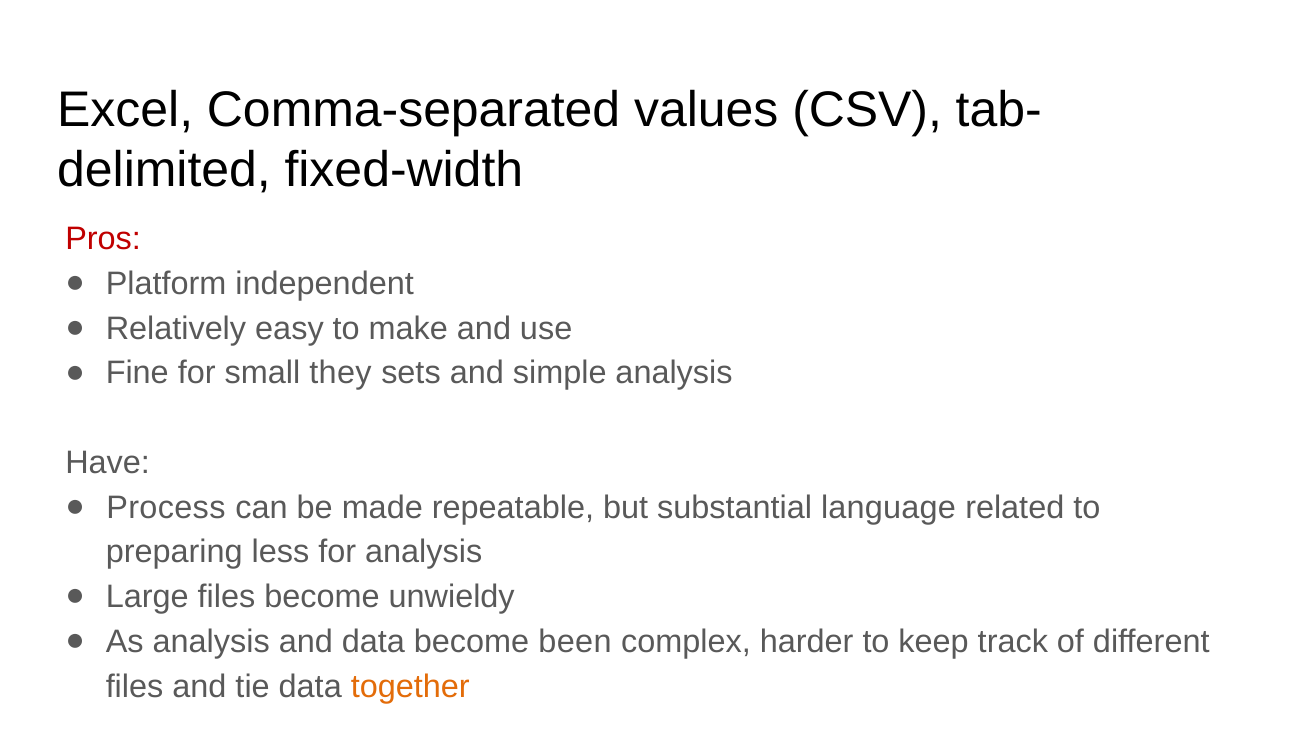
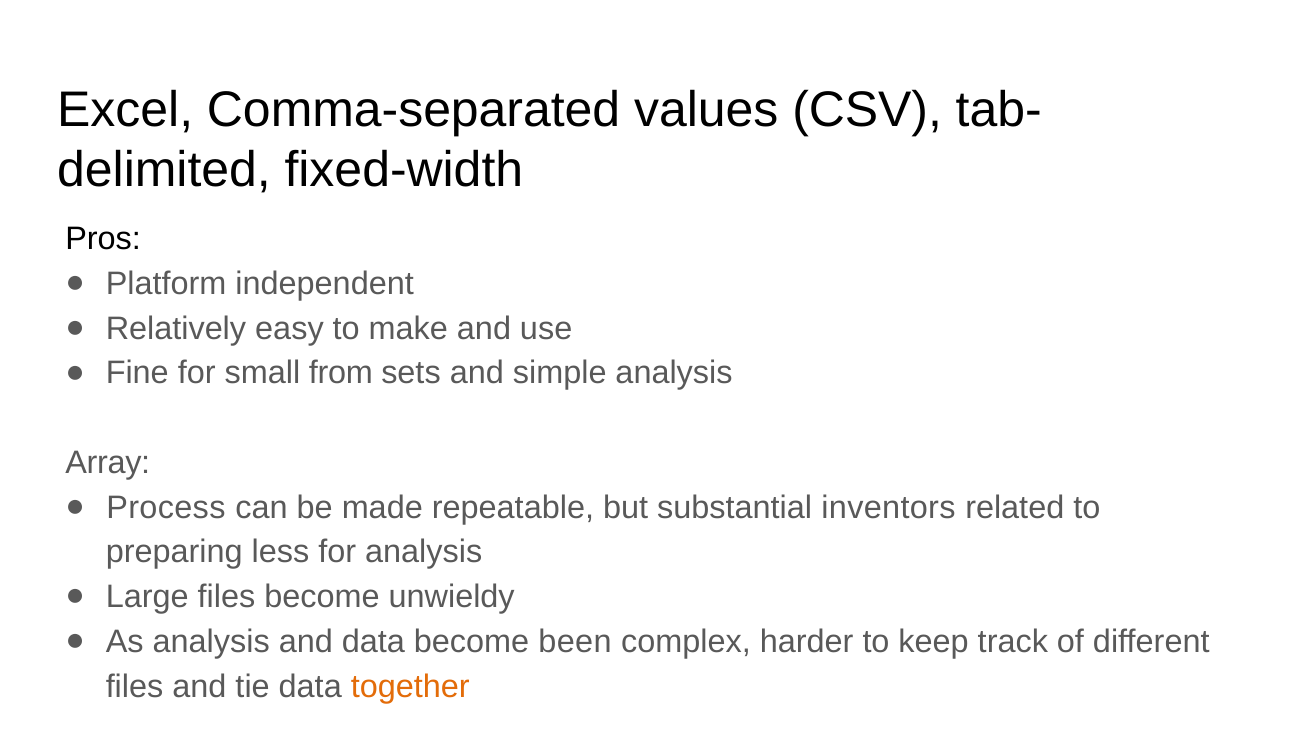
Pros colour: red -> black (103, 239)
they: they -> from (341, 373)
Have: Have -> Array (108, 462)
language: language -> inventors (888, 507)
